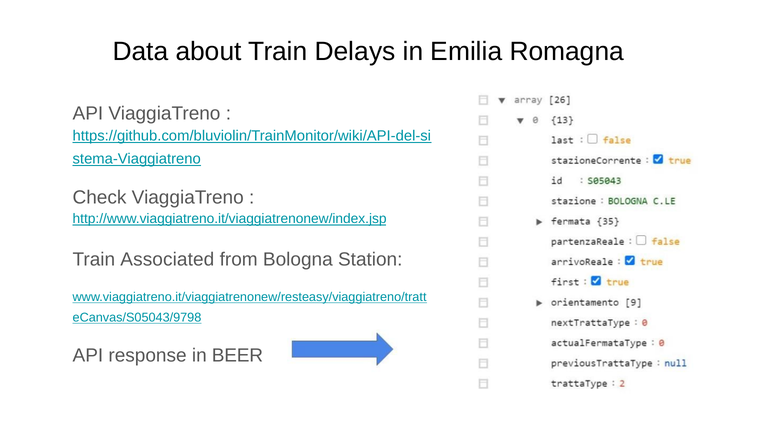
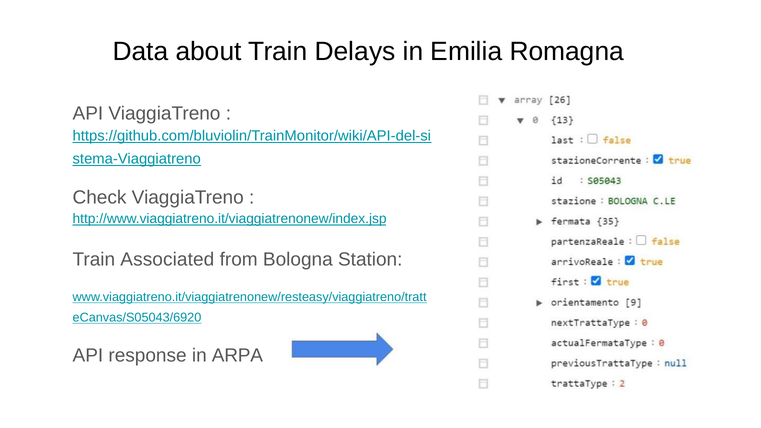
eCanvas/S05043/9798: eCanvas/S05043/9798 -> eCanvas/S05043/6920 (137, 318)
BEER: BEER -> ARPA (237, 355)
